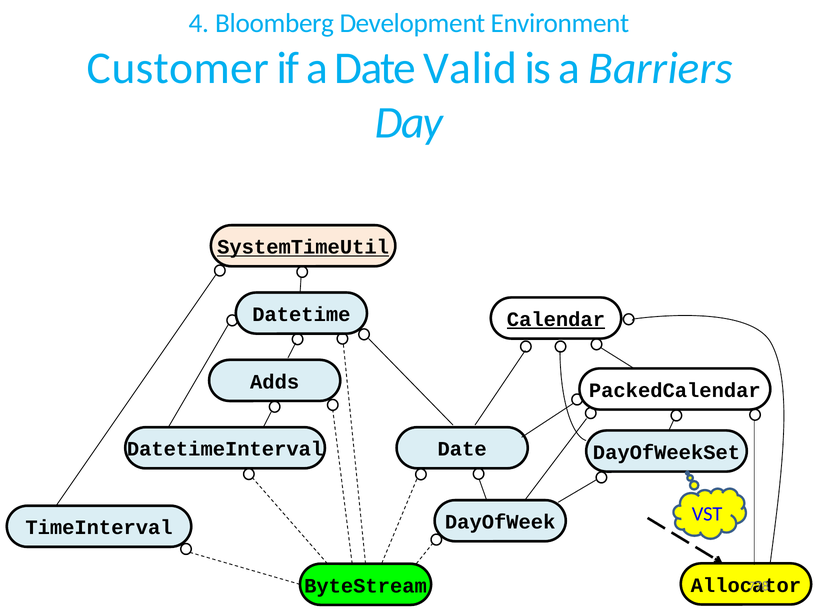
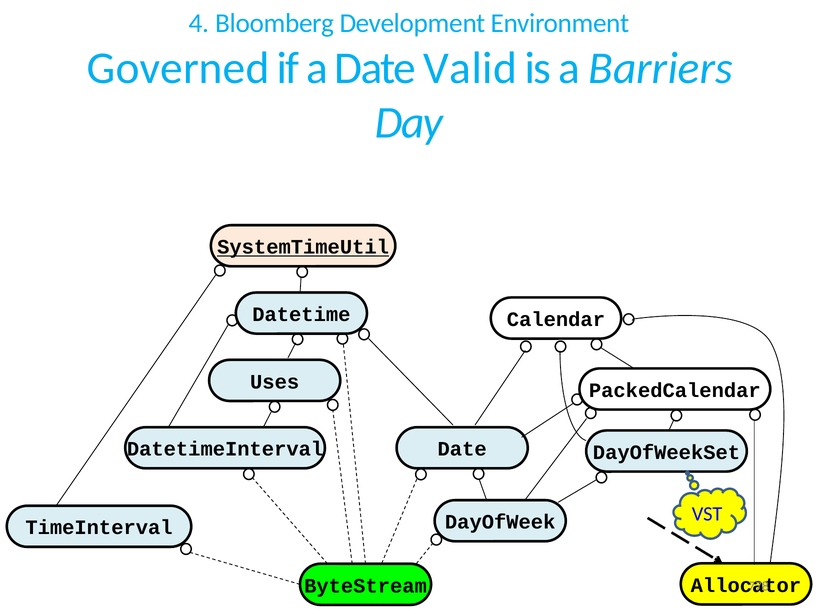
Customer: Customer -> Governed (178, 68)
Calendar underline: present -> none (556, 319)
Adds: Adds -> Uses (275, 382)
